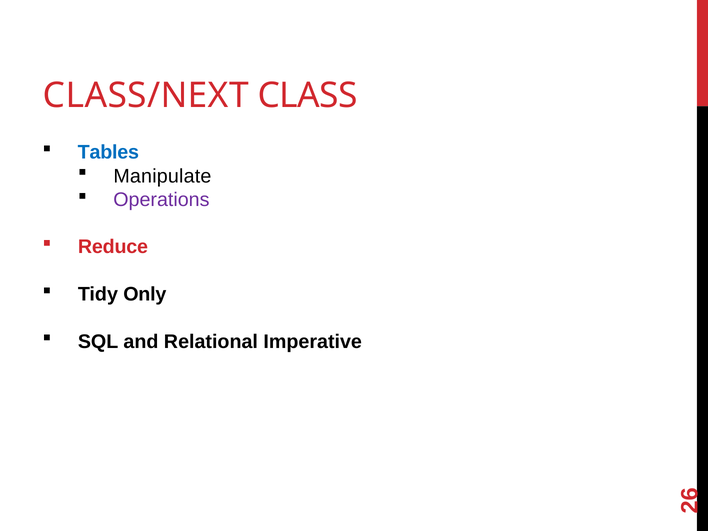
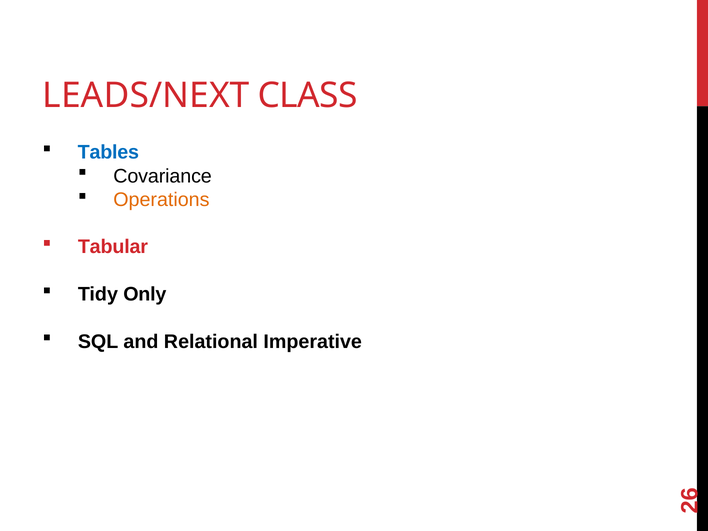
CLASS/NEXT: CLASS/NEXT -> LEADS/NEXT (146, 96)
Manipulate: Manipulate -> Covariance (163, 176)
Operations colour: purple -> orange (161, 200)
Reduce: Reduce -> Tabular (113, 247)
